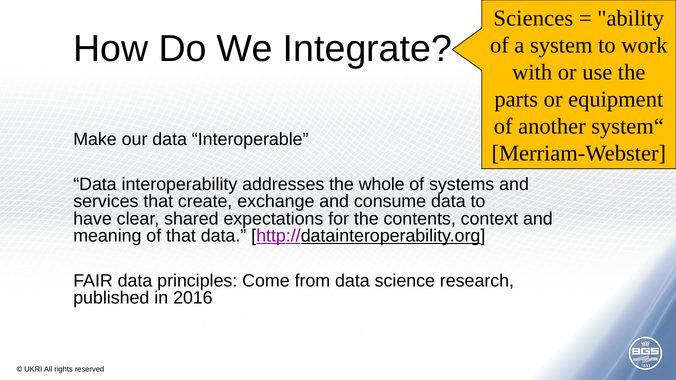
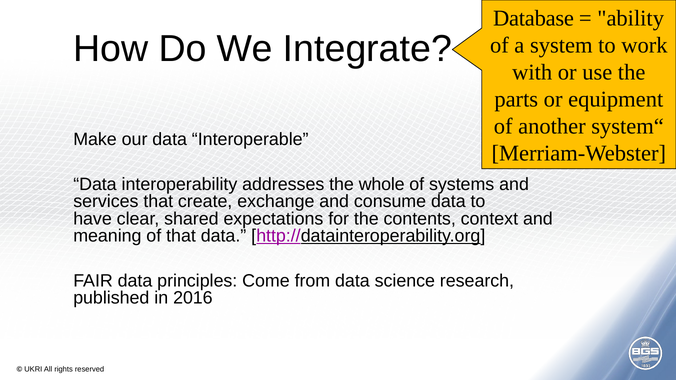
Sciences: Sciences -> Database (533, 18)
